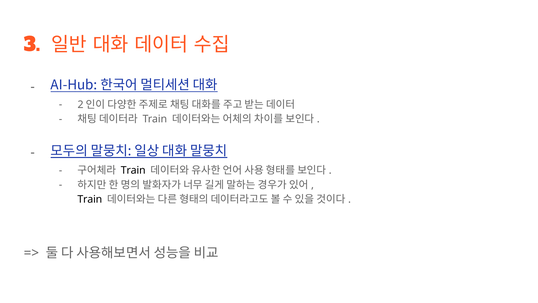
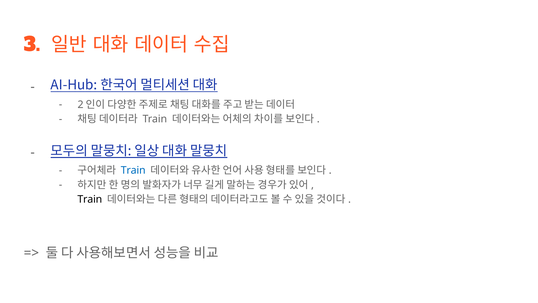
Train colour: black -> blue (133, 170)
